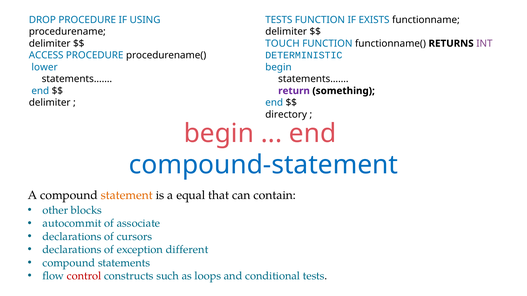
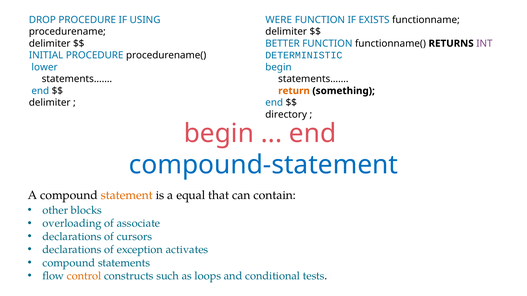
TESTS: TESTS -> WERE (279, 20)
TOUCH: TOUCH -> BETTER (283, 44)
ACCESS: ACCESS -> INITIAL (46, 55)
return colour: purple -> orange (294, 91)
autocommit: autocommit -> overloading (72, 224)
different: different -> activates (187, 250)
control colour: red -> orange (84, 276)
